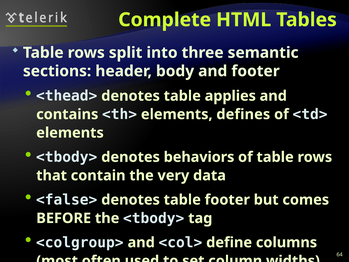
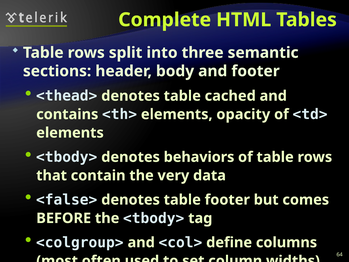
applies: applies -> cached (230, 96)
defines: defines -> opacity (243, 114)
